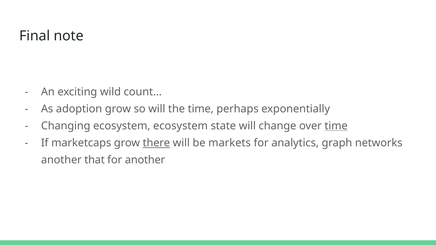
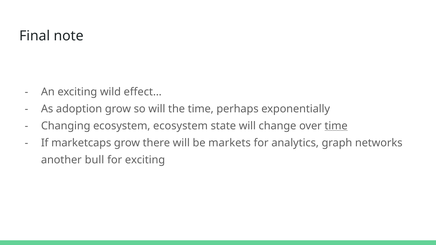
count…: count… -> effect… (143, 92)
there underline: present -> none (156, 143)
that: that -> bull (94, 160)
for another: another -> exciting (145, 160)
